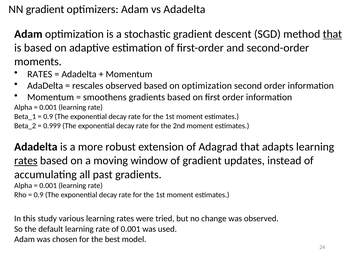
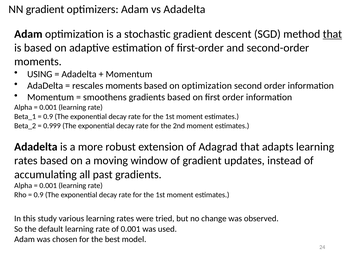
RATES: RATES -> USING (40, 74)
rescales observed: observed -> moments (124, 86)
rates underline: present -> none (26, 161)
